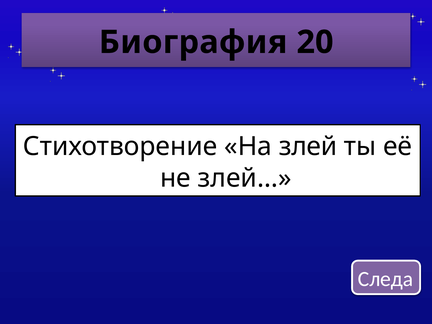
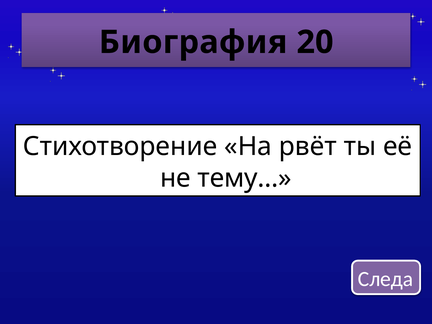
злей: злей -> рвёт (308, 146)
злей…: злей… -> тему… (245, 178)
